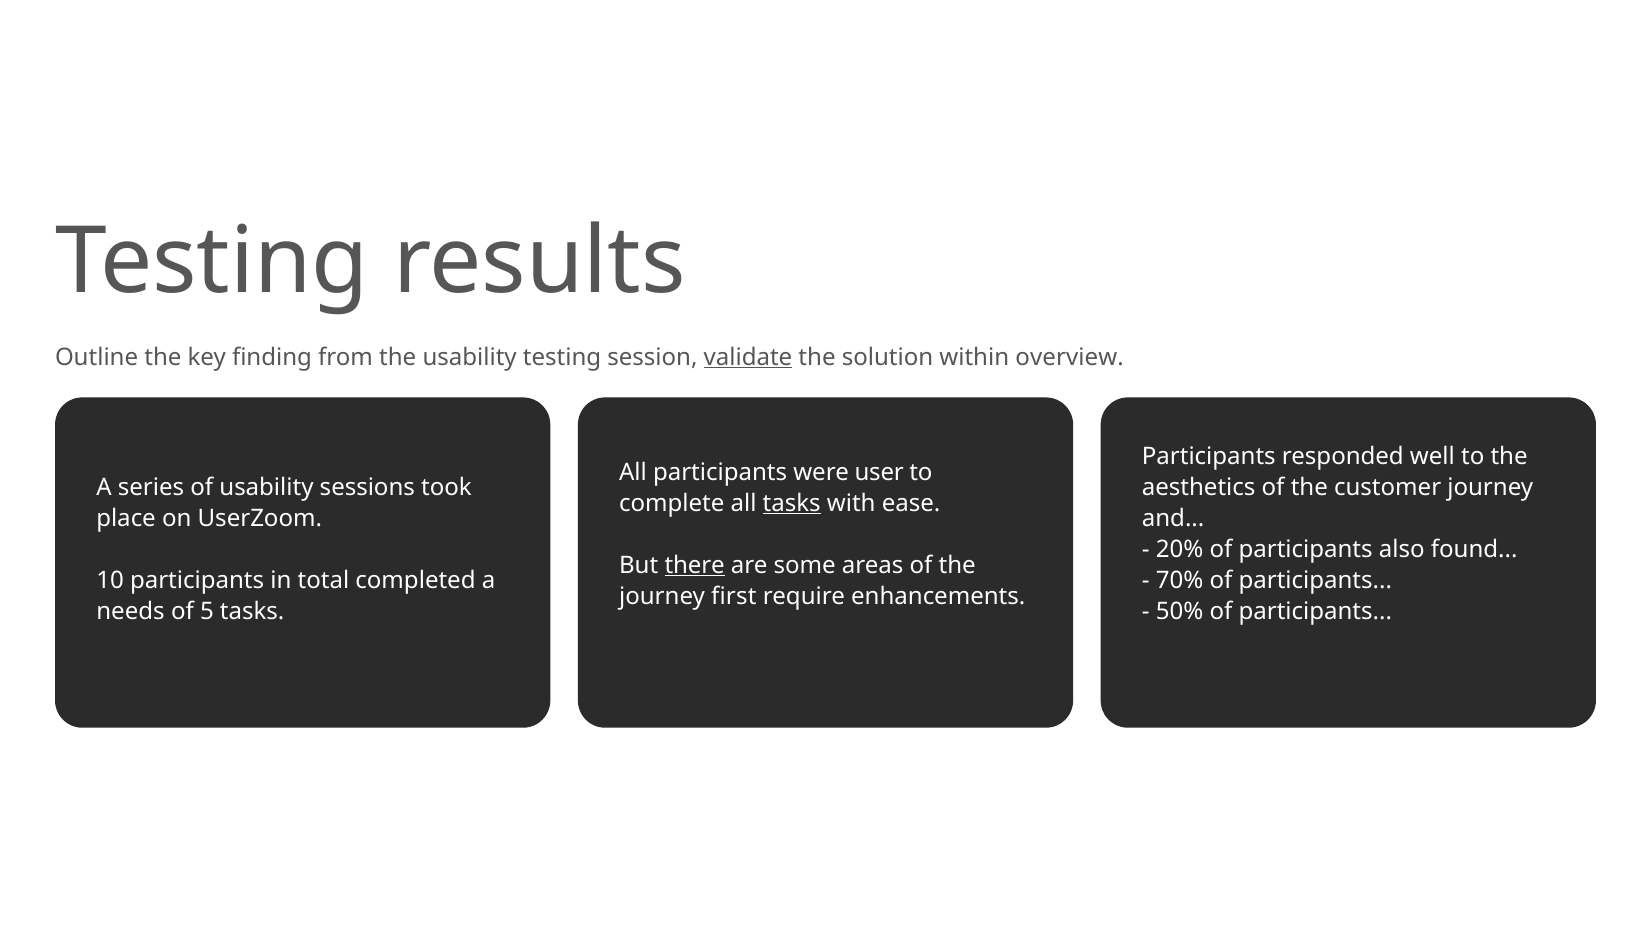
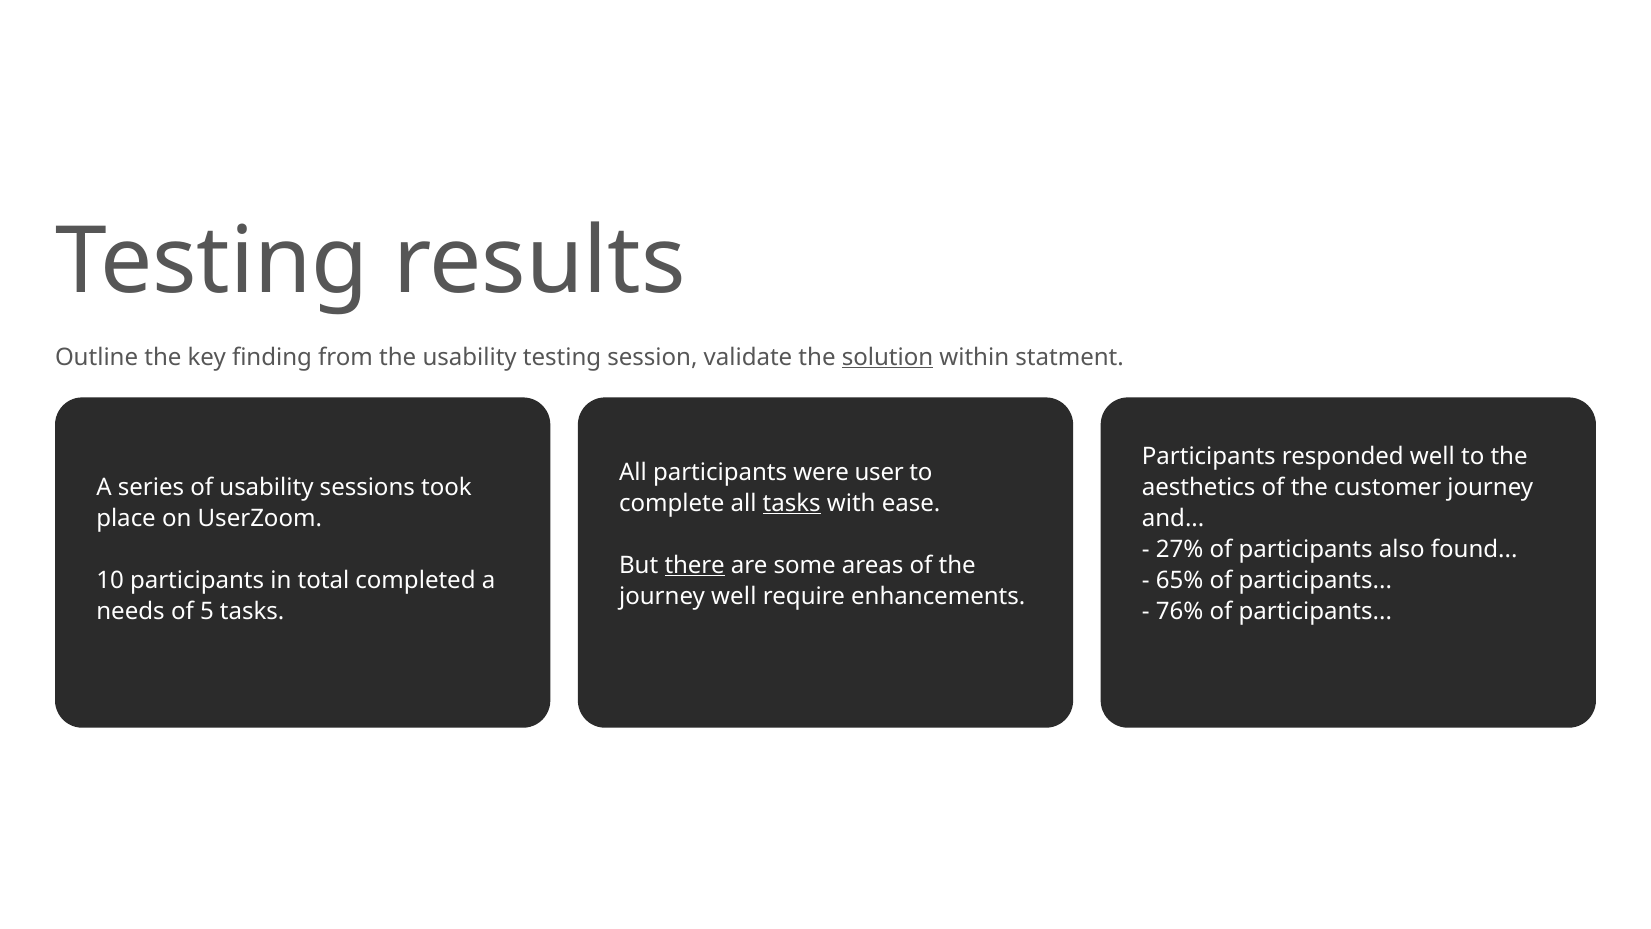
validate underline: present -> none (748, 357)
solution underline: none -> present (888, 357)
overview: overview -> statment (1070, 357)
20%: 20% -> 27% (1180, 550)
70%: 70% -> 65% (1180, 580)
journey first: first -> well (734, 596)
50%: 50% -> 76% (1180, 611)
